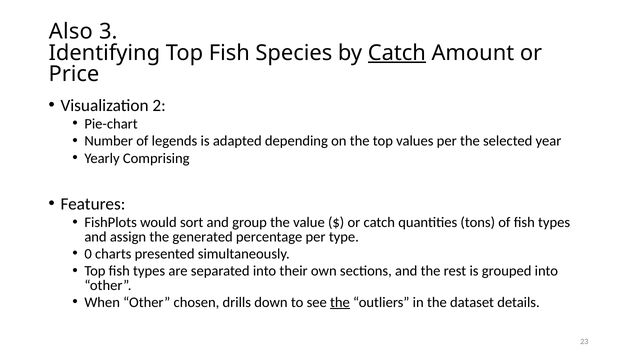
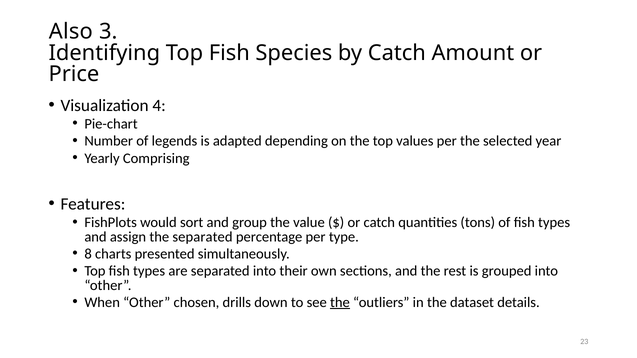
Catch underline: present -> none (397, 53)
2: 2 -> 4 (159, 105)
the generated: generated -> separated (203, 237)
0: 0 -> 8 (88, 254)
